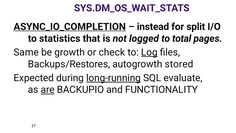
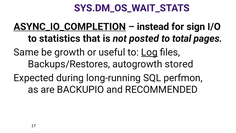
split: split -> sign (196, 27)
logged: logged -> posted (144, 38)
check: check -> useful (112, 52)
long-running underline: present -> none (114, 78)
evaluate: evaluate -> perfmon (183, 78)
are underline: present -> none (48, 90)
FUNCTIONALITY: FUNCTIONALITY -> RECOMMENDED (161, 90)
